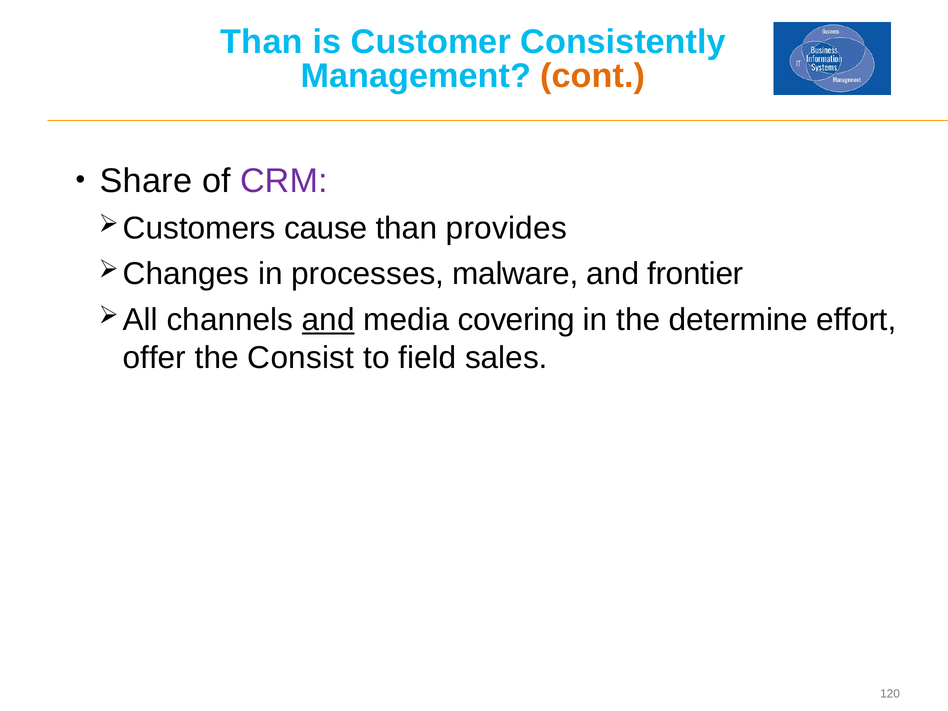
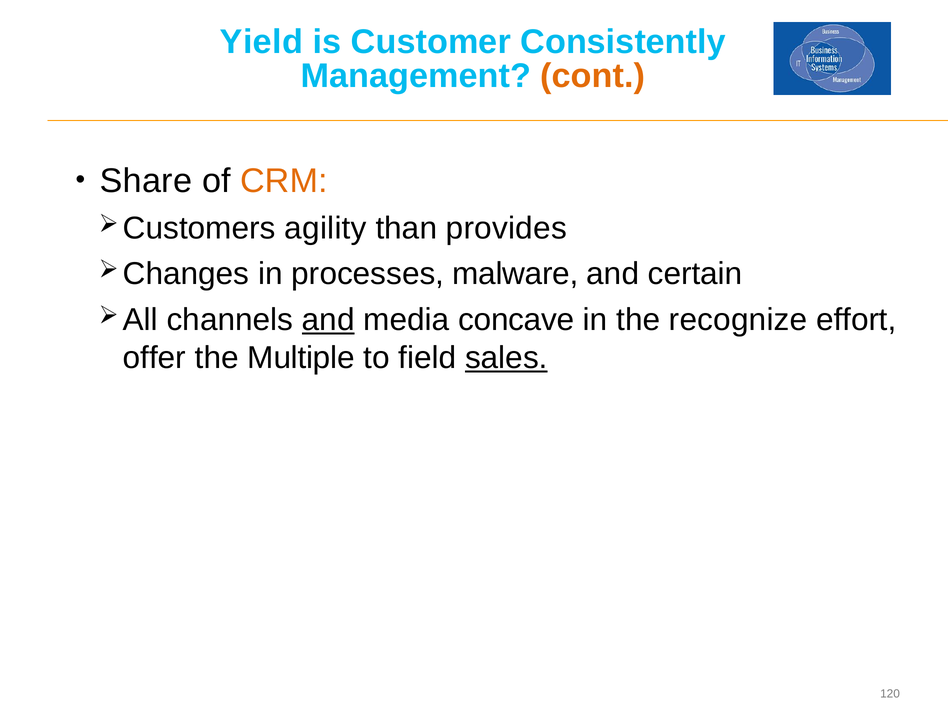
Than: Than -> Yield (261, 42)
CRM colour: purple -> orange (284, 181)
cause: cause -> agility (325, 228)
frontier: frontier -> certain (695, 274)
covering: covering -> concave (516, 320)
determine: determine -> recognize (738, 320)
Consist: Consist -> Multiple (301, 358)
sales underline: none -> present (506, 358)
